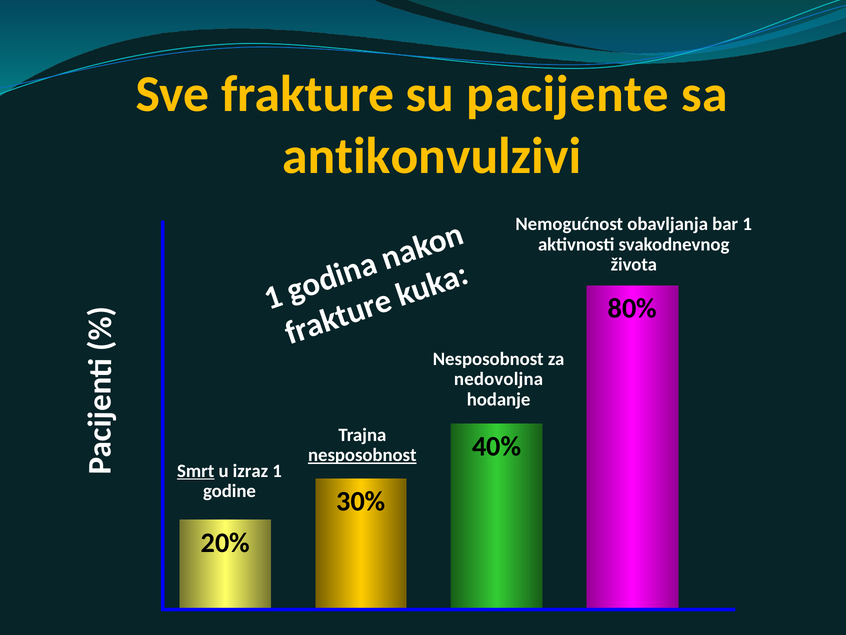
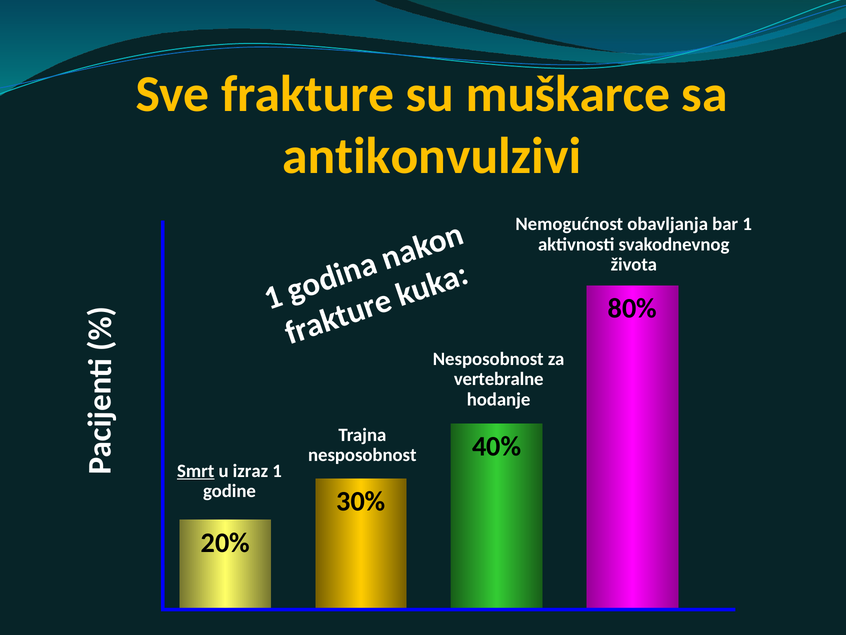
pacijente: pacijente -> muškarce (568, 94)
nedovoljna: nedovoljna -> vertebralne (499, 379)
nesposobnost underline: present -> none (362, 455)
